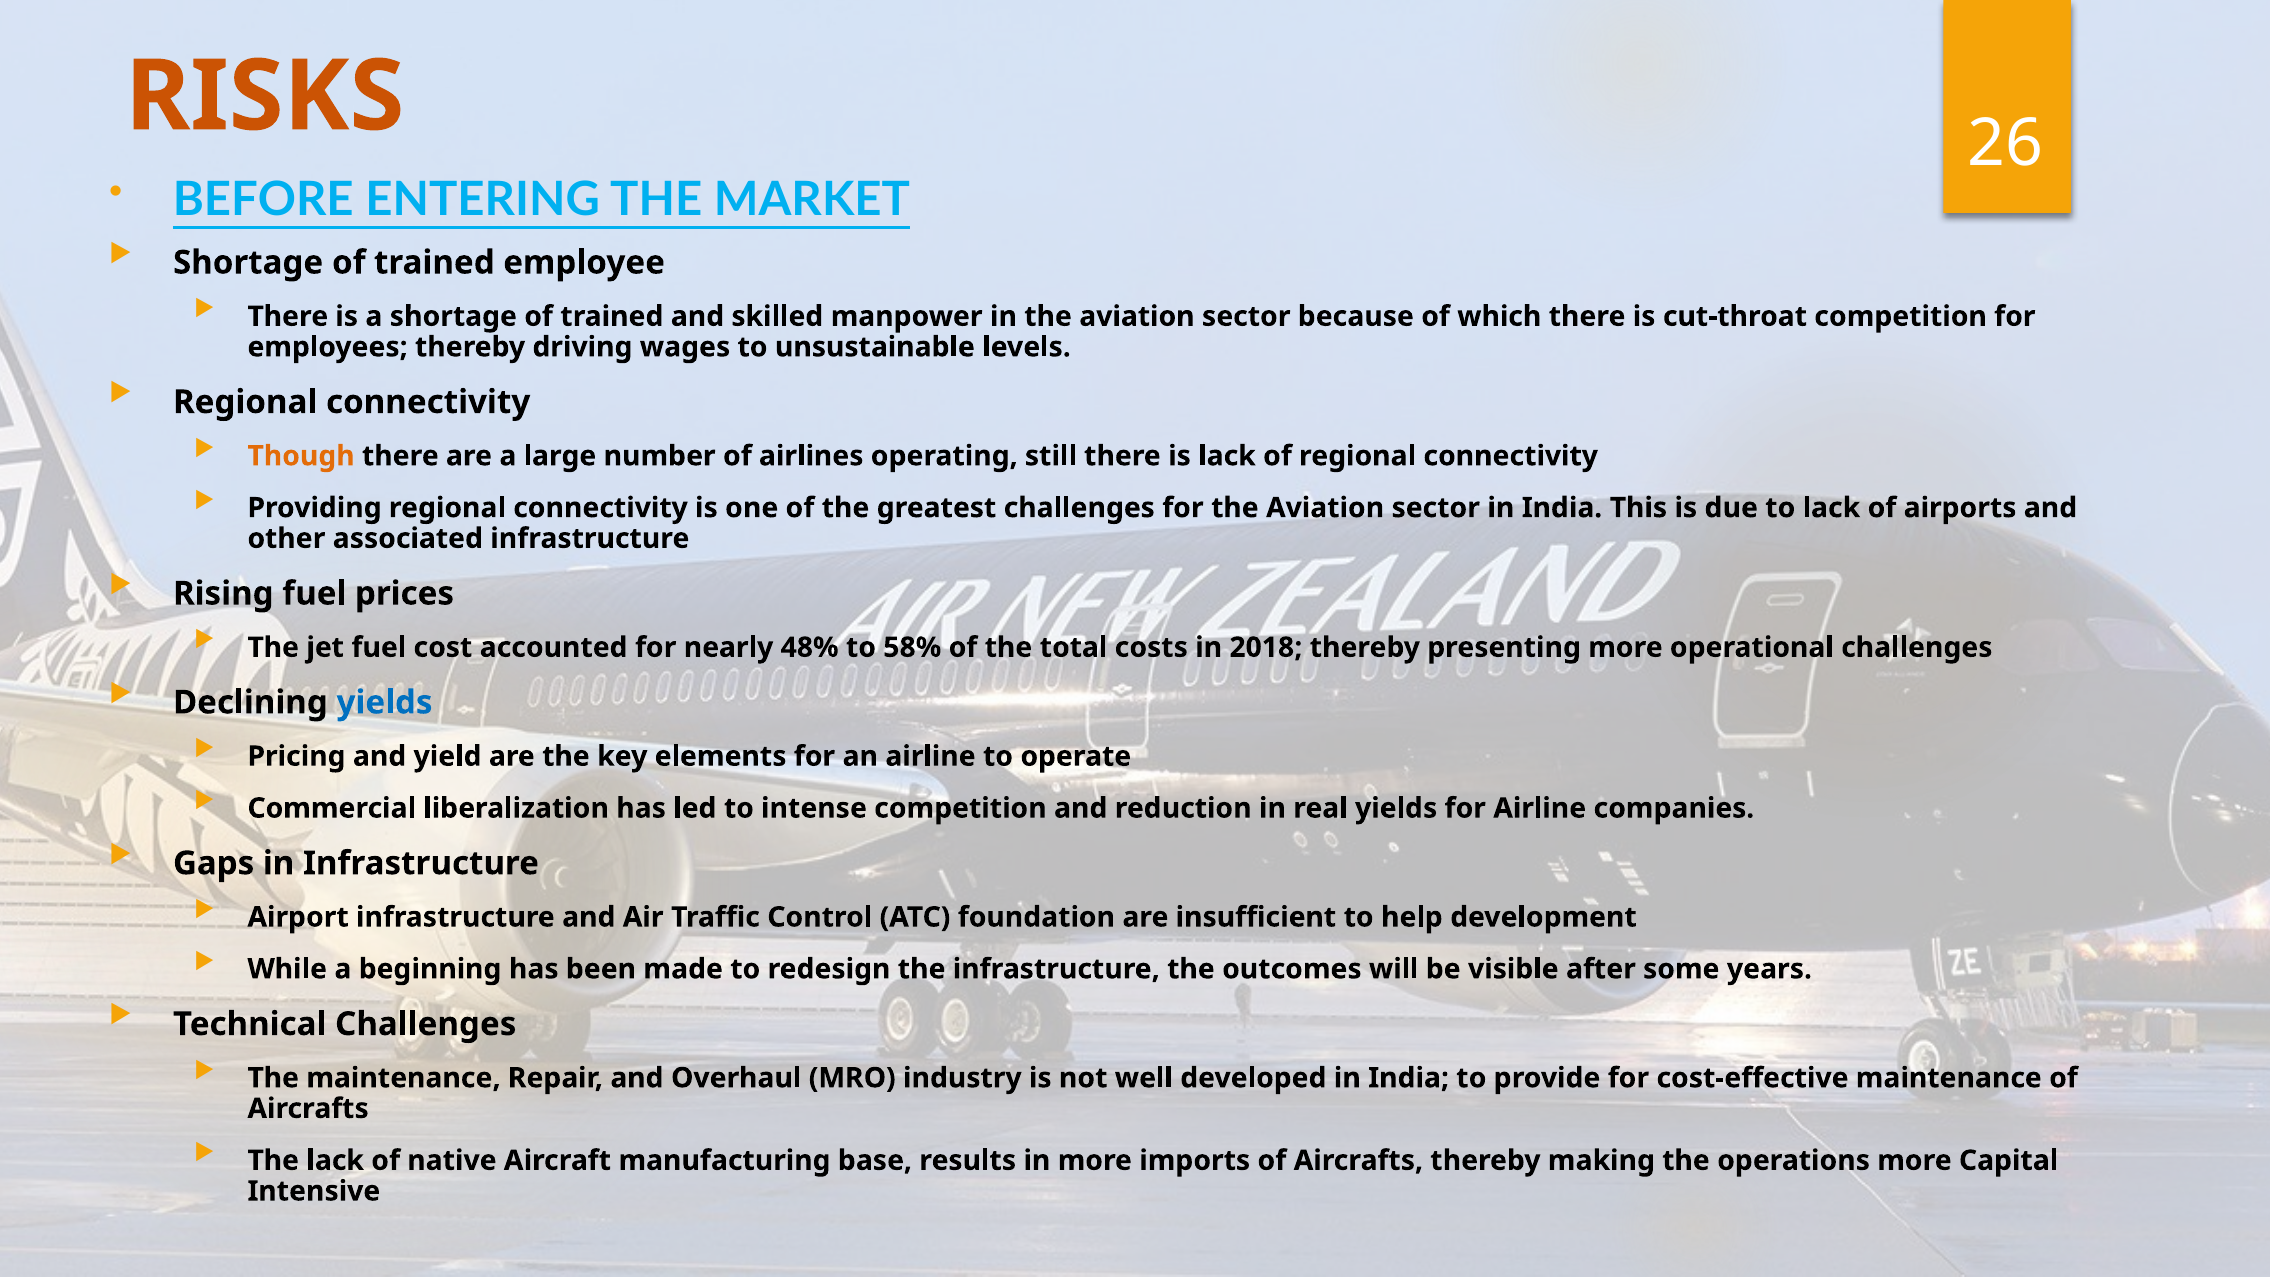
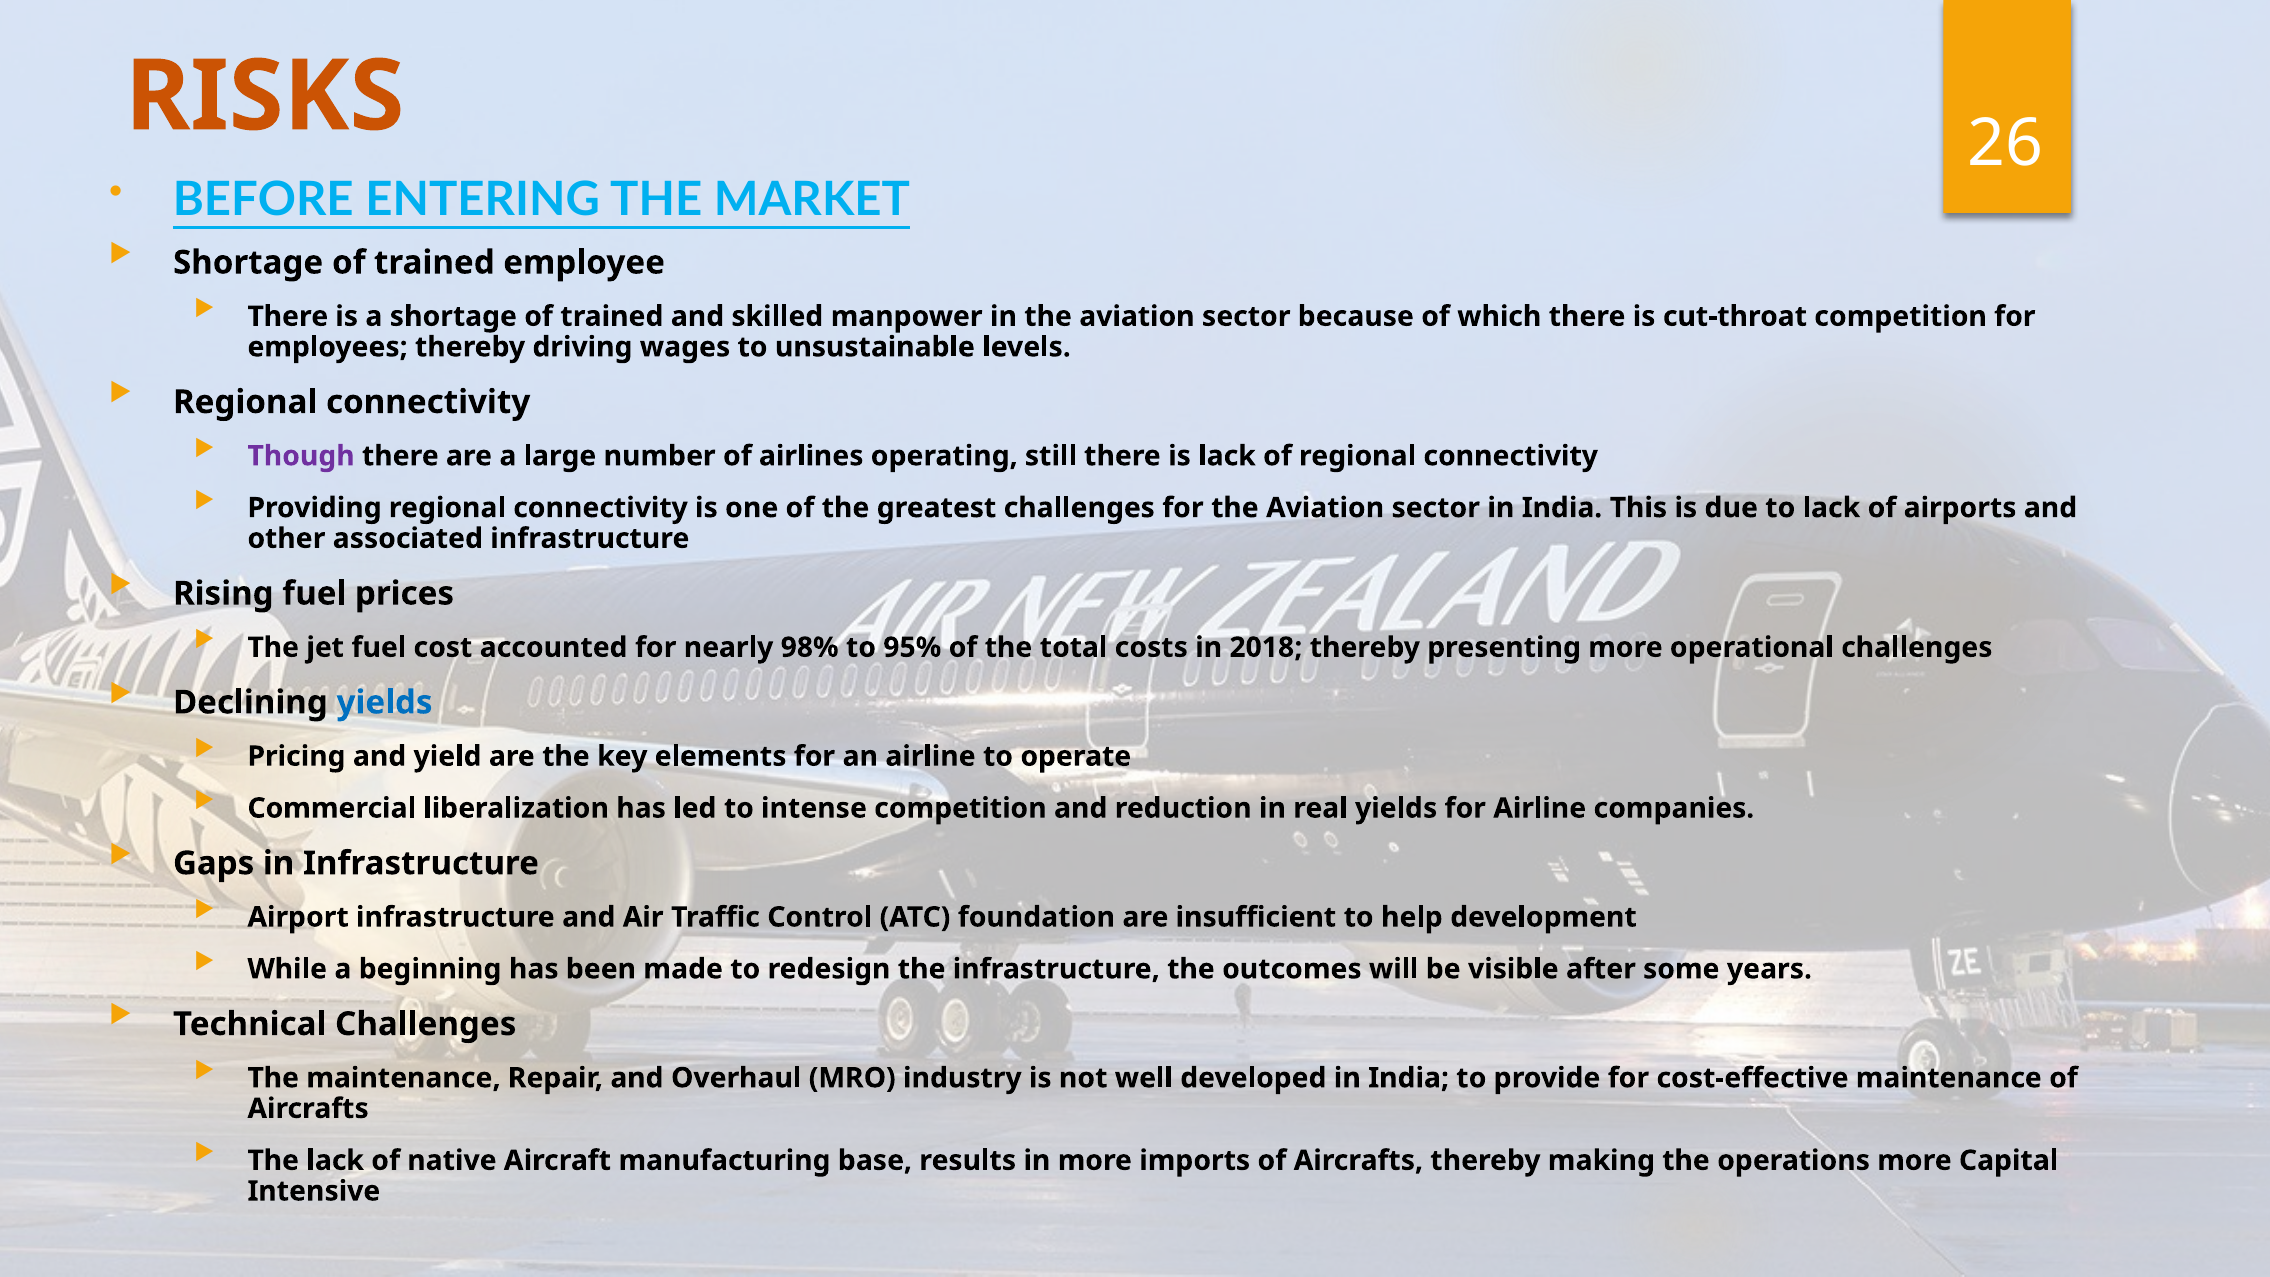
Though colour: orange -> purple (301, 456)
48%: 48% -> 98% (810, 647)
58%: 58% -> 95% (912, 647)
